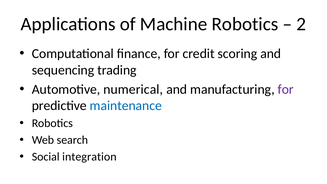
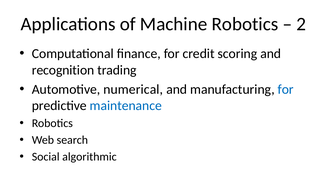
sequencing: sequencing -> recognition (63, 70)
for colour: purple -> blue (286, 89)
integration: integration -> algorithmic (89, 157)
